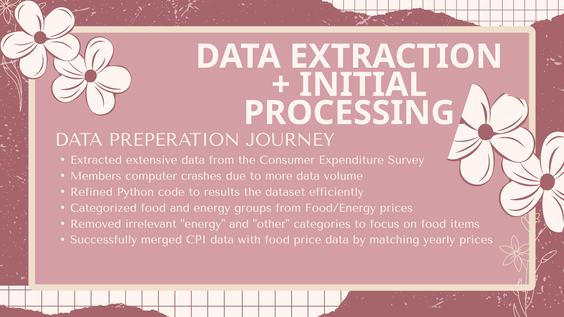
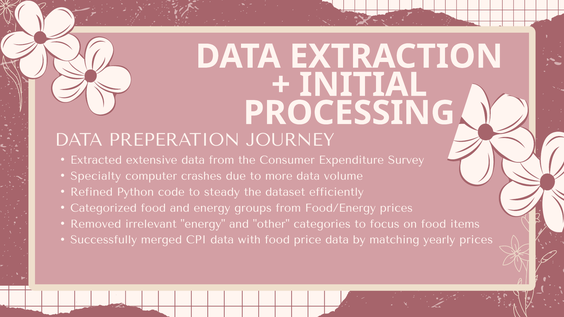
Members: Members -> Specialty (96, 176)
results: results -> steady (222, 192)
